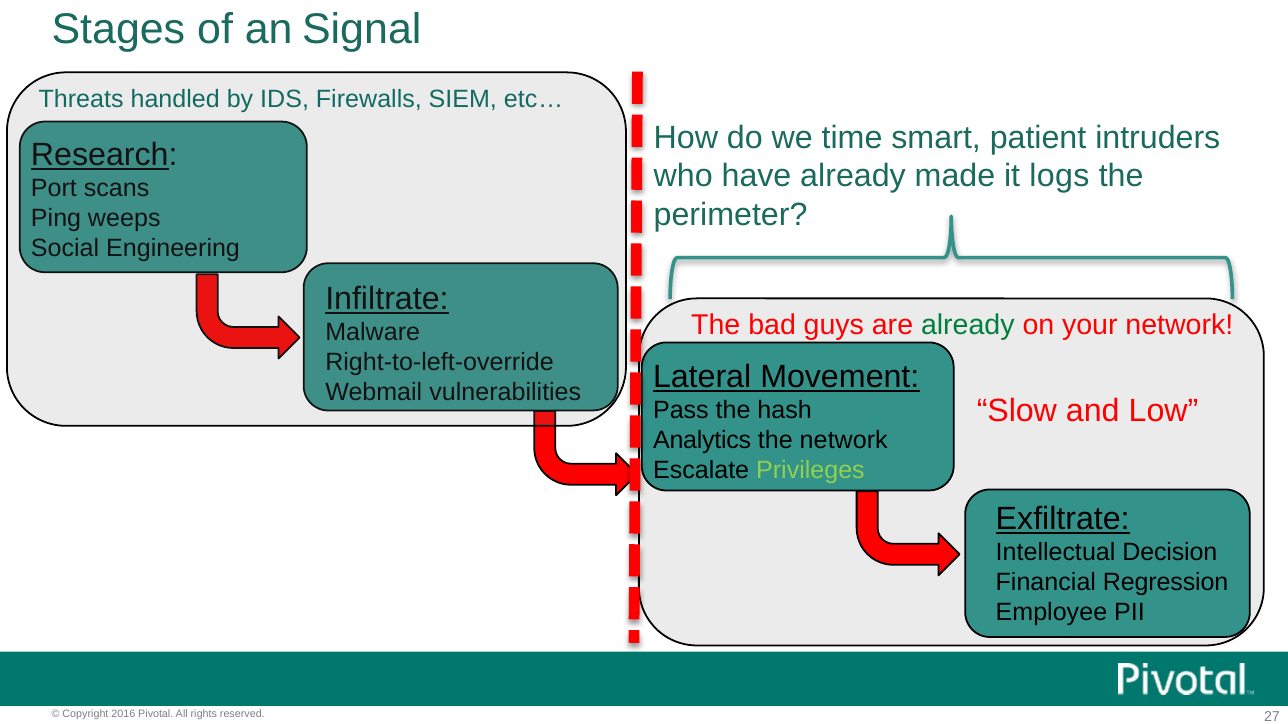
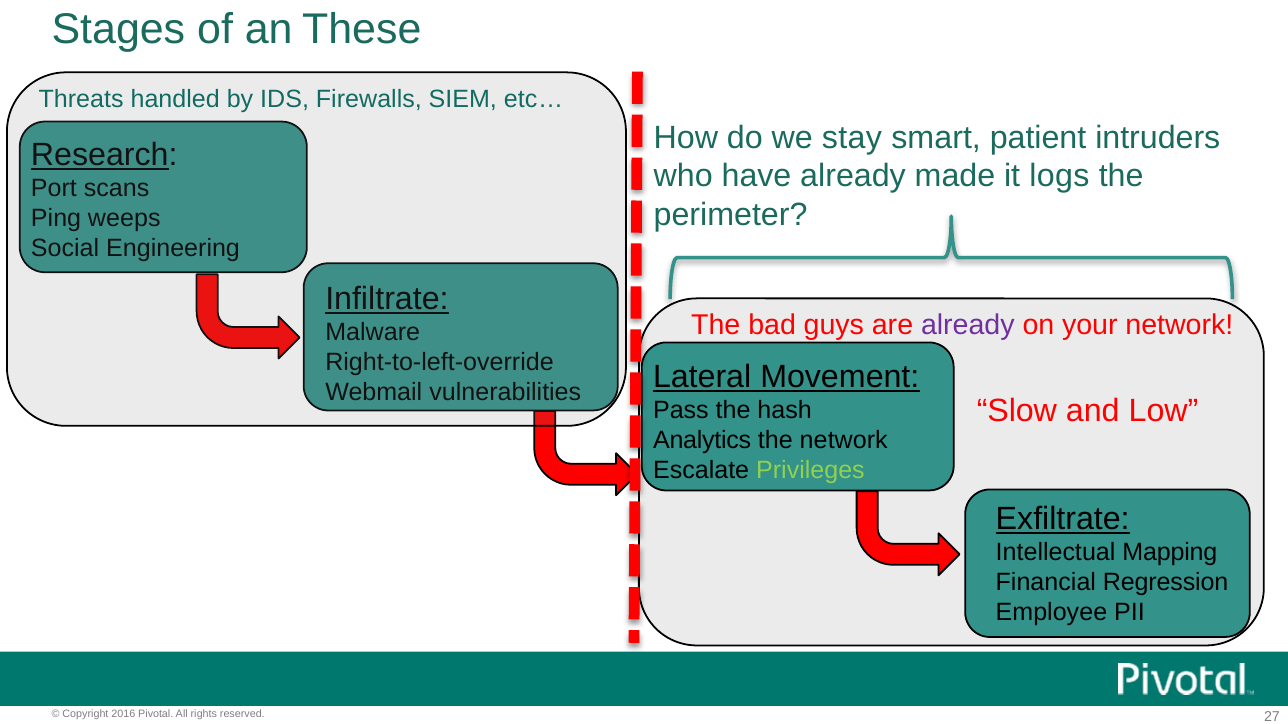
Signal: Signal -> These (362, 30)
time: time -> stay (852, 138)
already colour: green -> purple (968, 326)
Decision: Decision -> Mapping (1170, 553)
